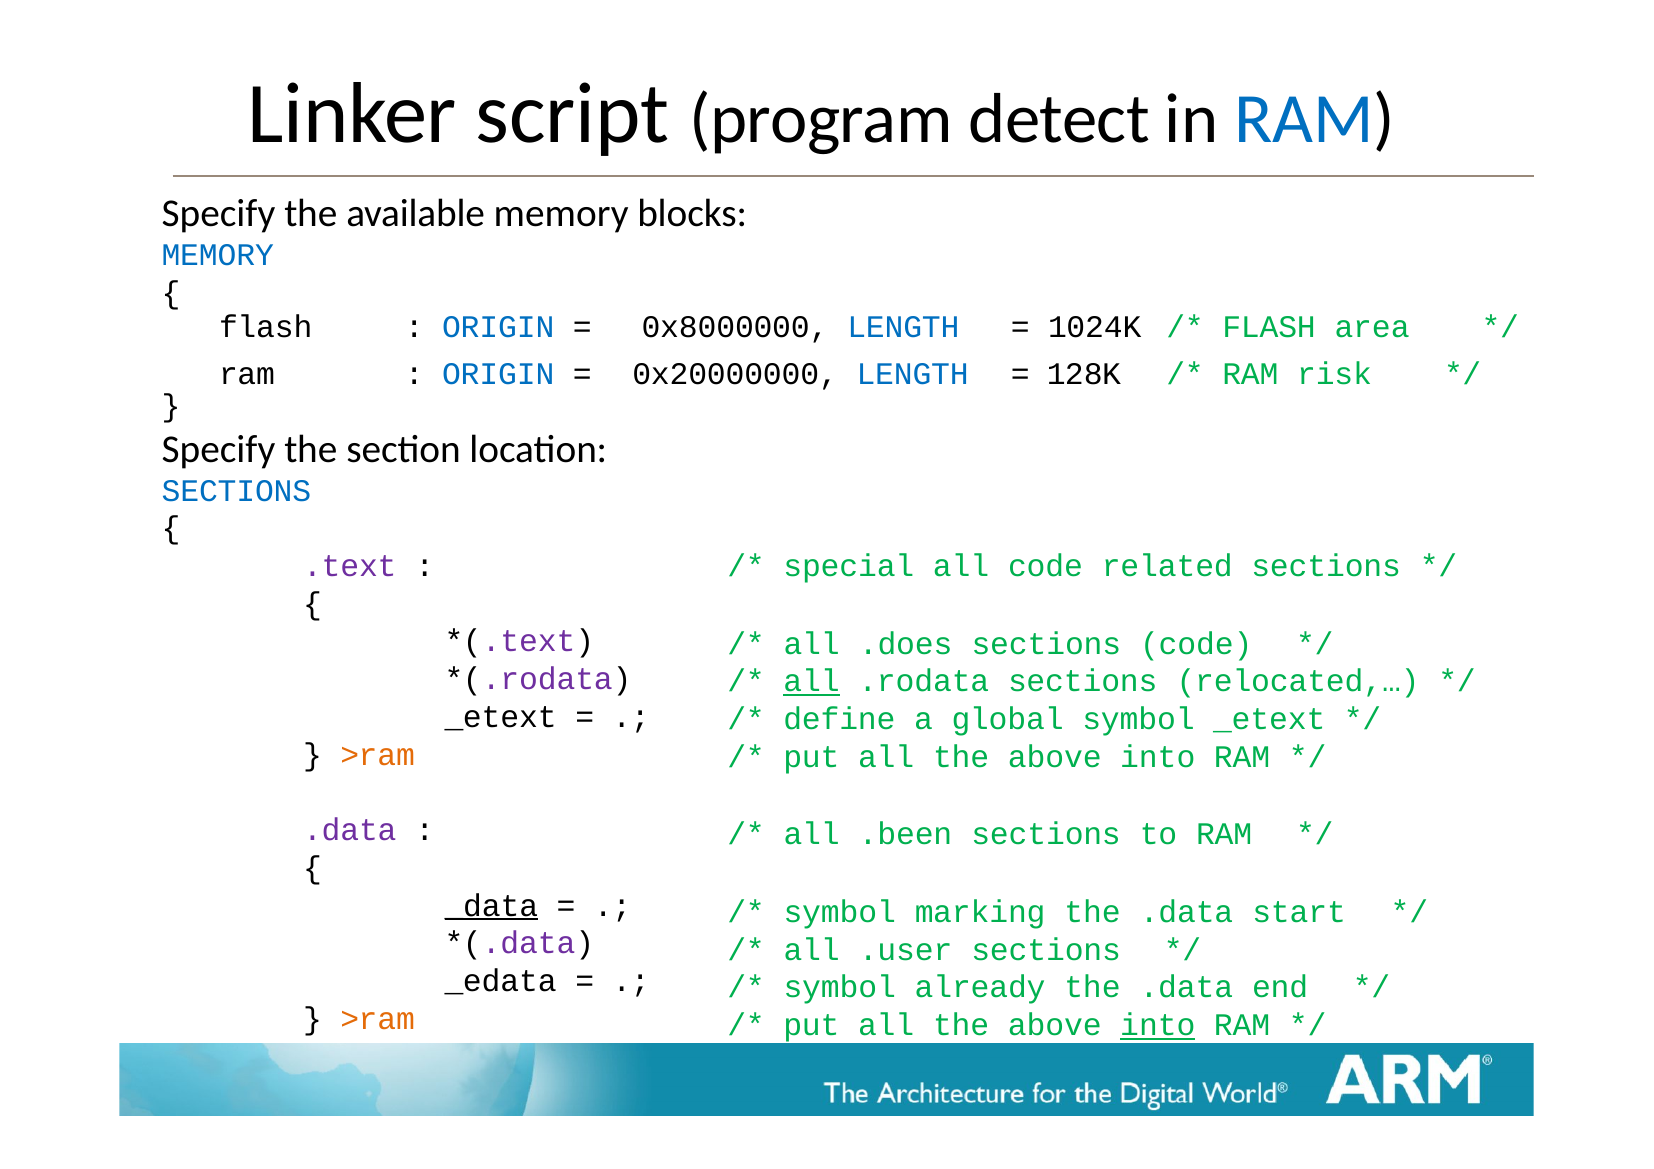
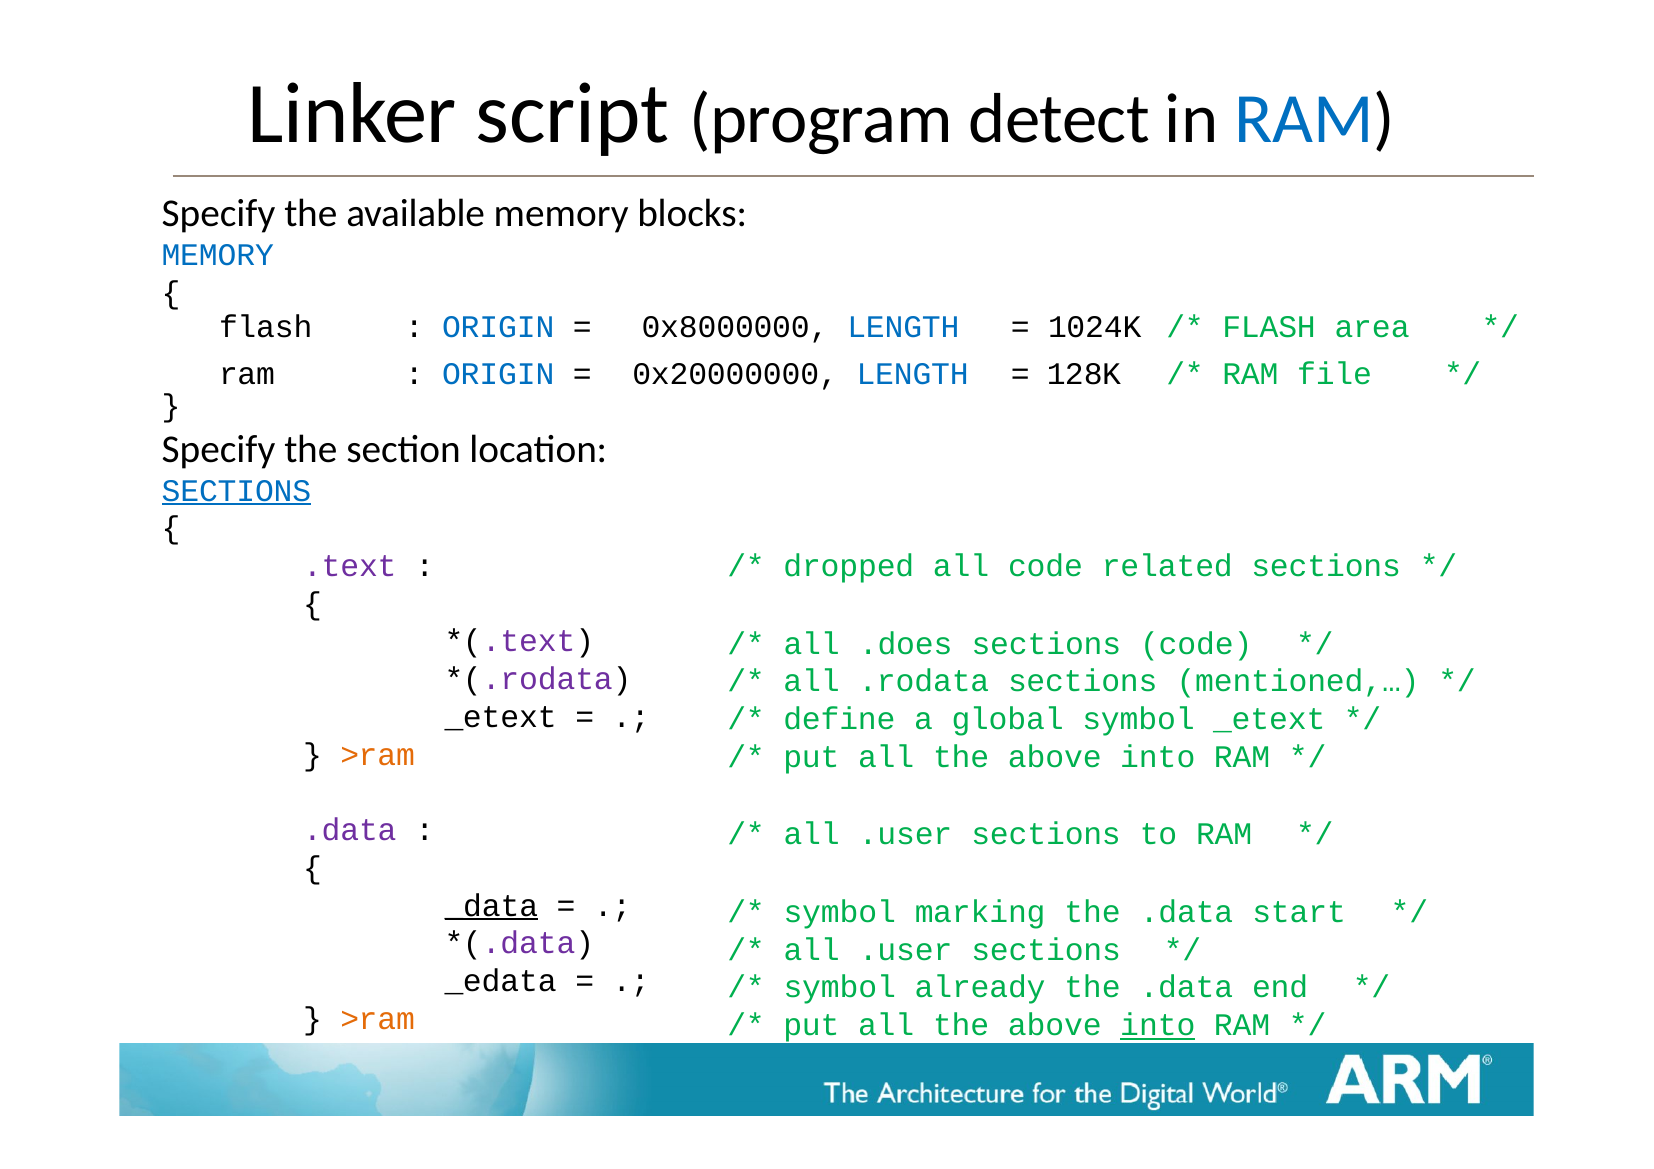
risk: risk -> file (1335, 374)
SECTIONS underline: none -> present (236, 491)
special: special -> dropped (849, 566)
all underline: present -> none (812, 681)
relocated,…: relocated,… -> mentioned,… (1298, 681)
.been: .been -> .user (906, 834)
